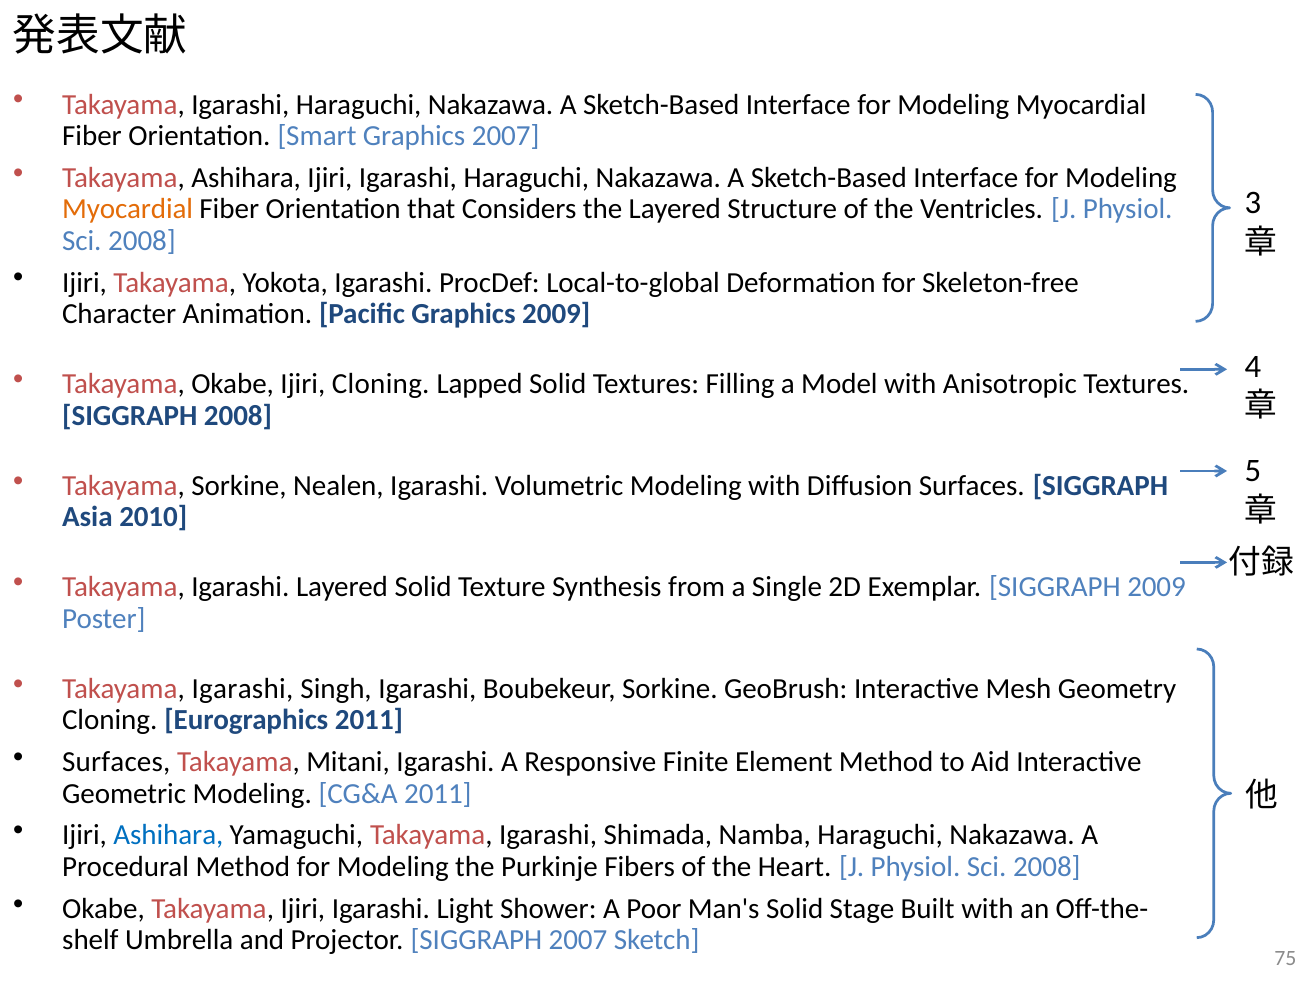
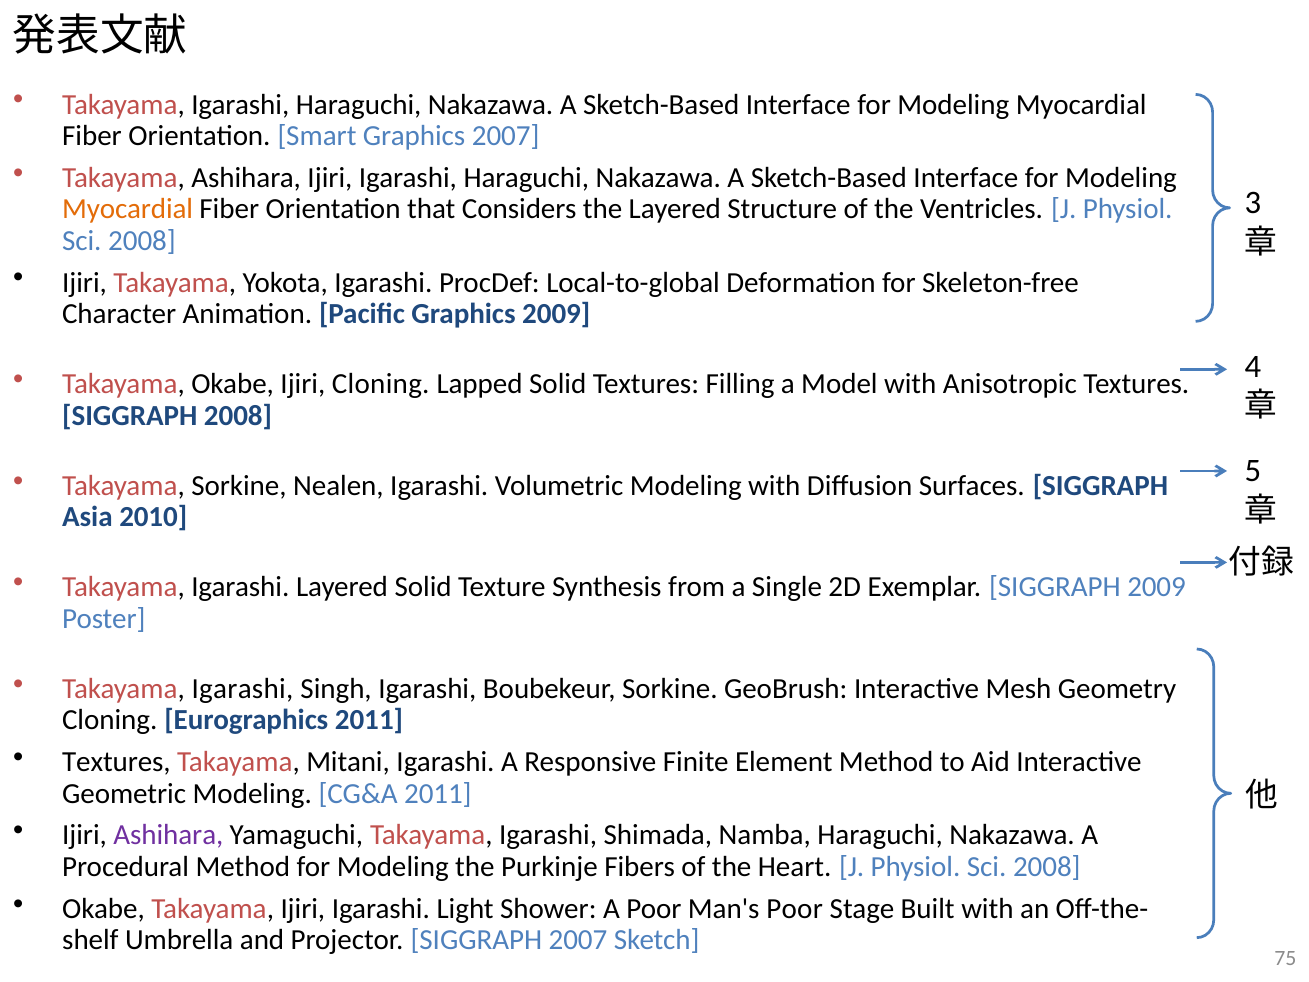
Surfaces: Surfaces -> Textures (116, 762)
Ashihara colour: blue -> purple (168, 835)
Man's Solid: Solid -> Poor (795, 908)
